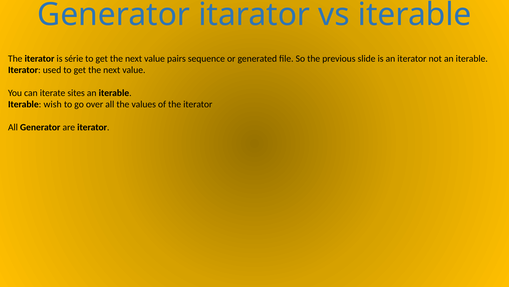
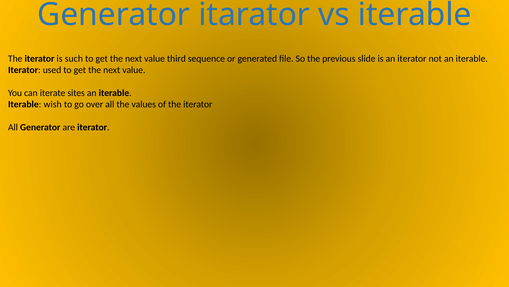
série: série -> such (74, 58)
pairs: pairs -> third (176, 58)
